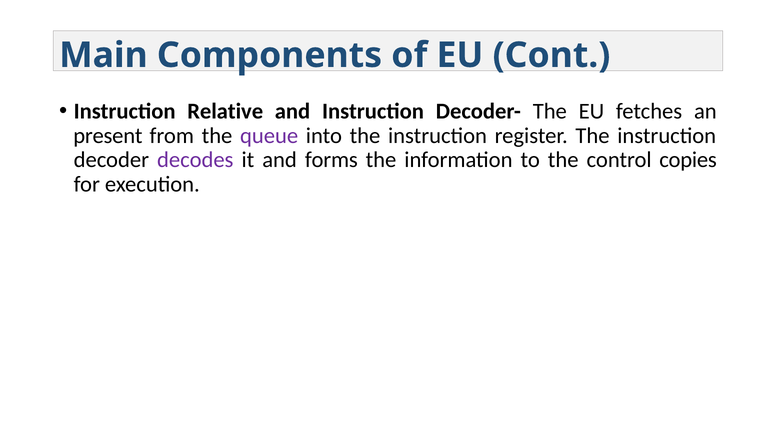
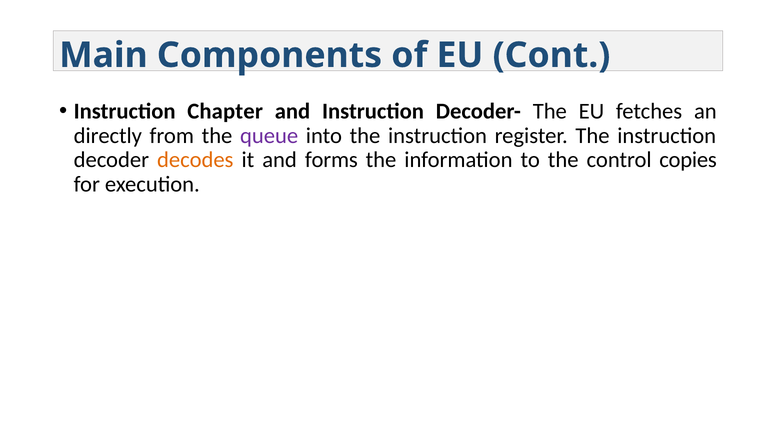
Relative: Relative -> Chapter (225, 111)
present: present -> directly (108, 136)
decodes colour: purple -> orange (195, 160)
